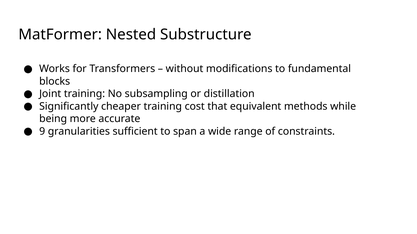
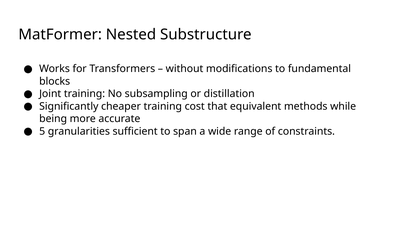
9: 9 -> 5 (42, 132)
